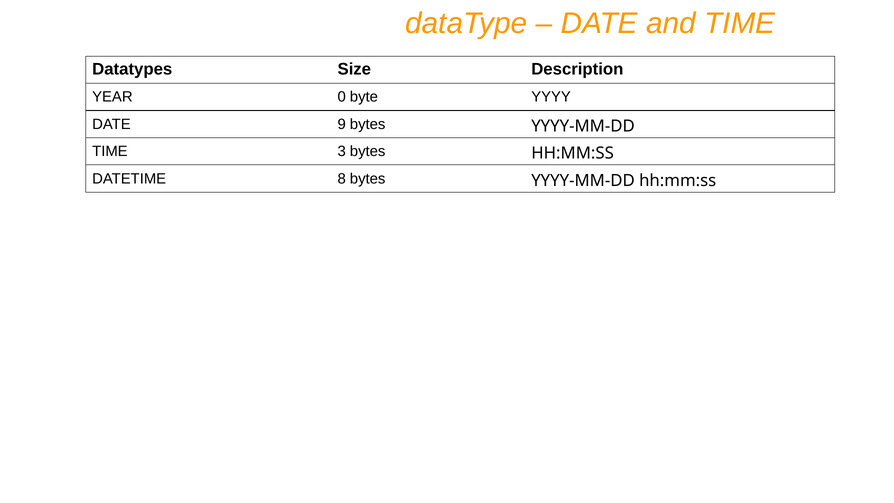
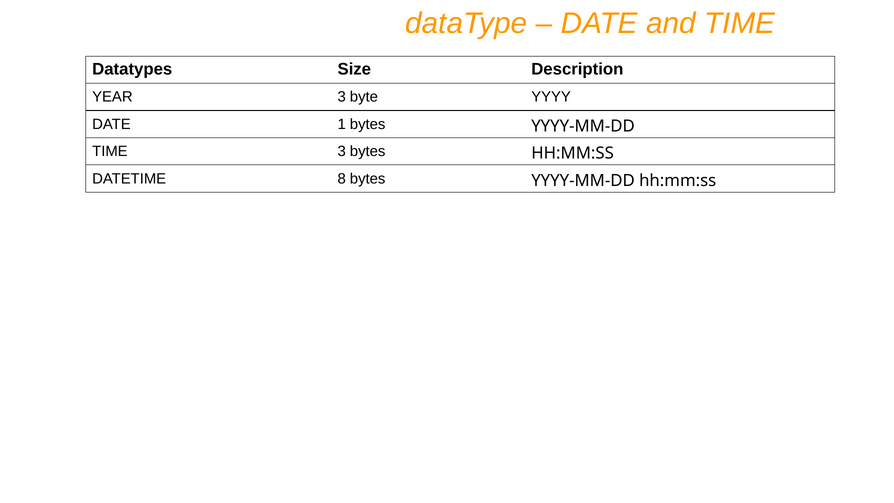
YEAR 0: 0 -> 3 (342, 97)
9: 9 -> 1 (342, 124)
